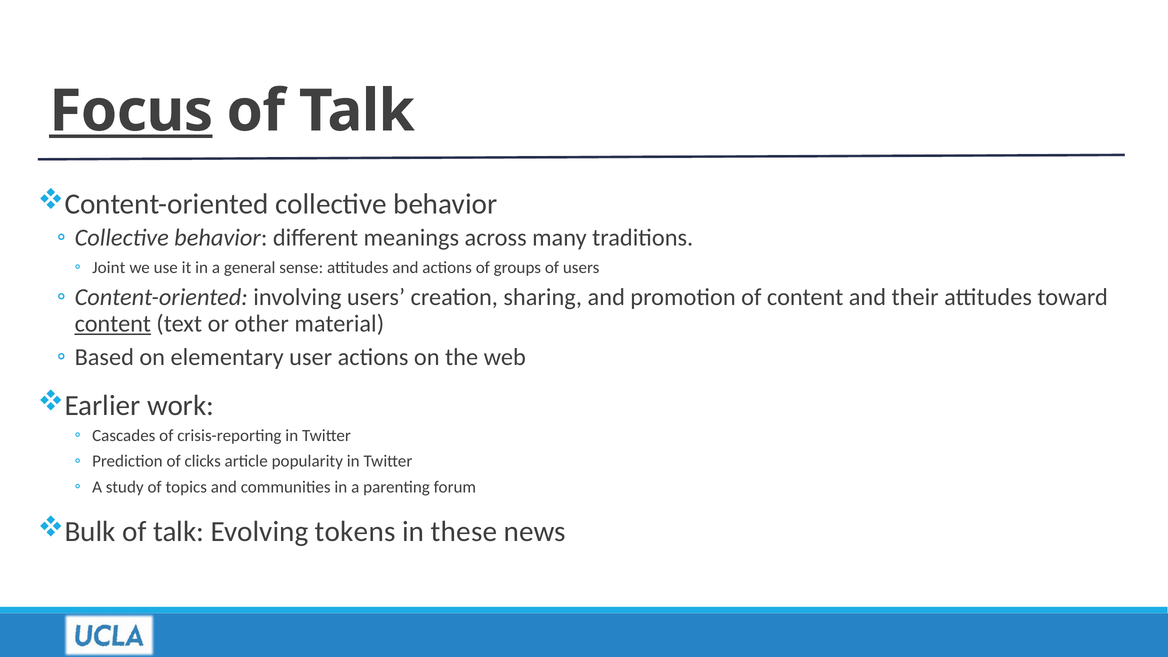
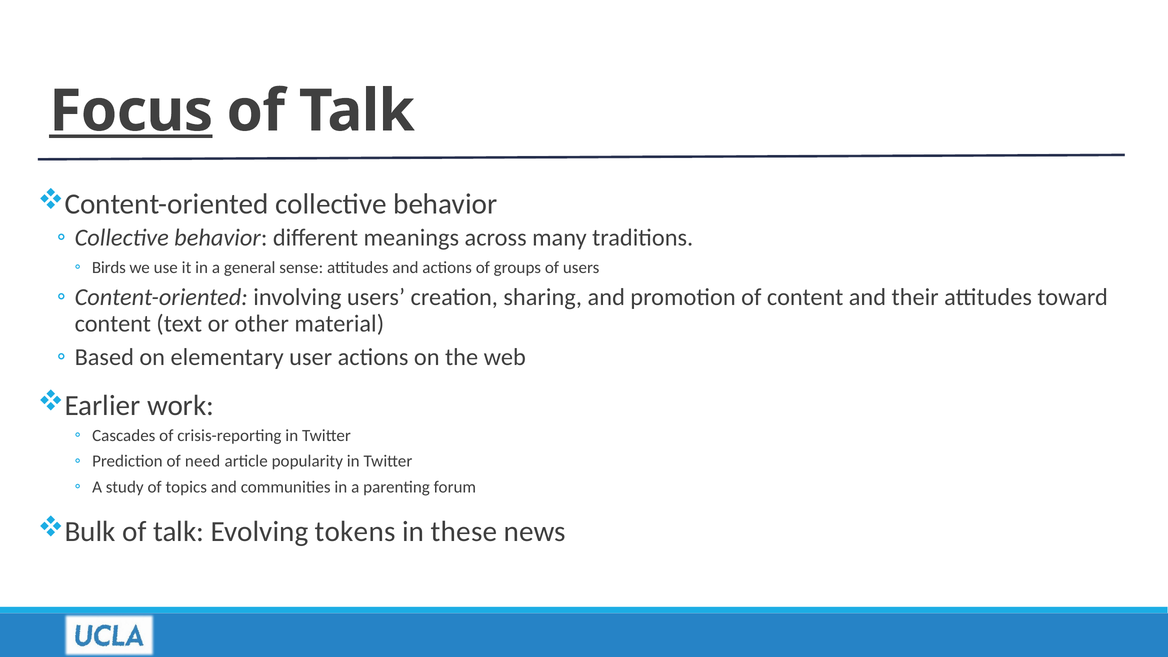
Joint: Joint -> Birds (109, 268)
content underline: present -> none (113, 324)
clicks: clicks -> need (203, 461)
